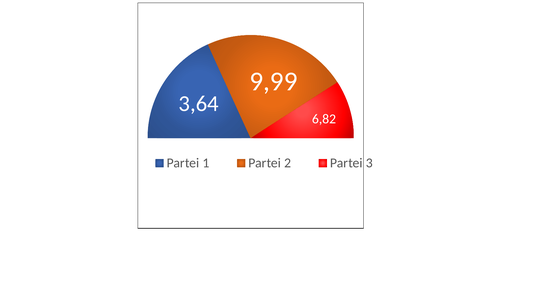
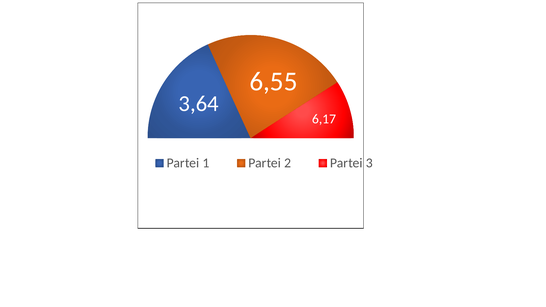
9,99: 9,99 -> 6,55 (273, 81)
6,82: 6,82 -> 6,17 (324, 119)
